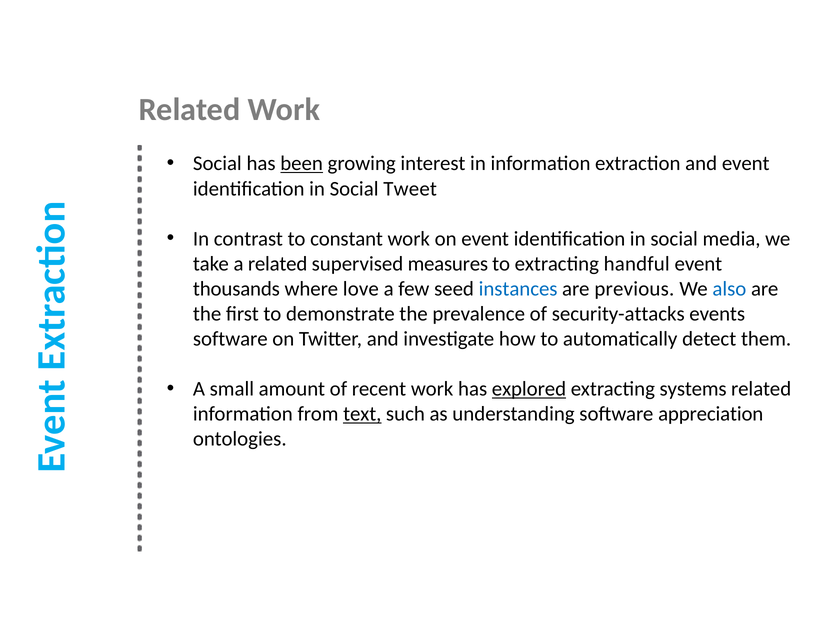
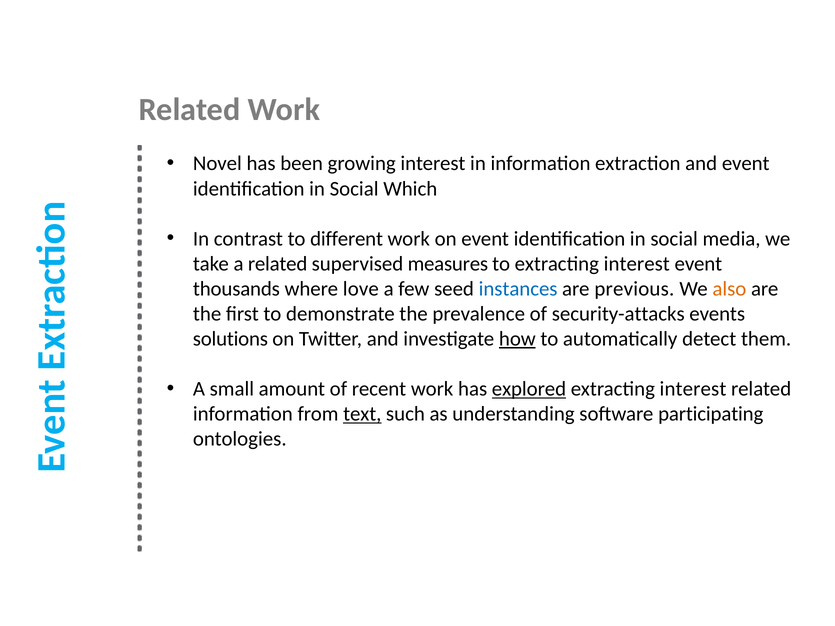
Social: Social -> Novel (217, 164)
been underline: present -> none (302, 164)
Tweet: Tweet -> Which (410, 189)
constant: constant -> different (347, 239)
to extracting handful: handful -> interest (637, 264)
also colour: blue -> orange (729, 289)
software: software -> solutions (230, 339)
how underline: none -> present (517, 339)
systems: systems -> interest (693, 389)
appreciation: appreciation -> participating (711, 414)
